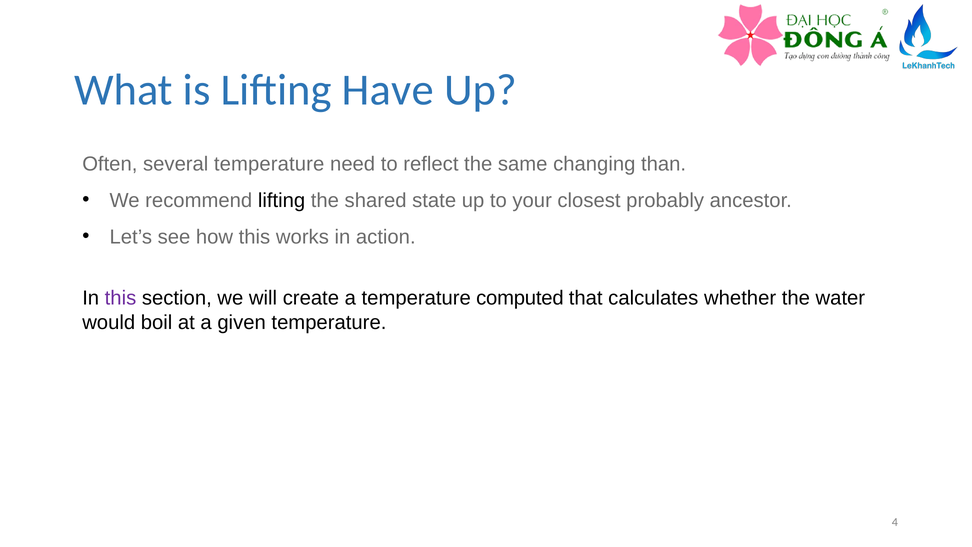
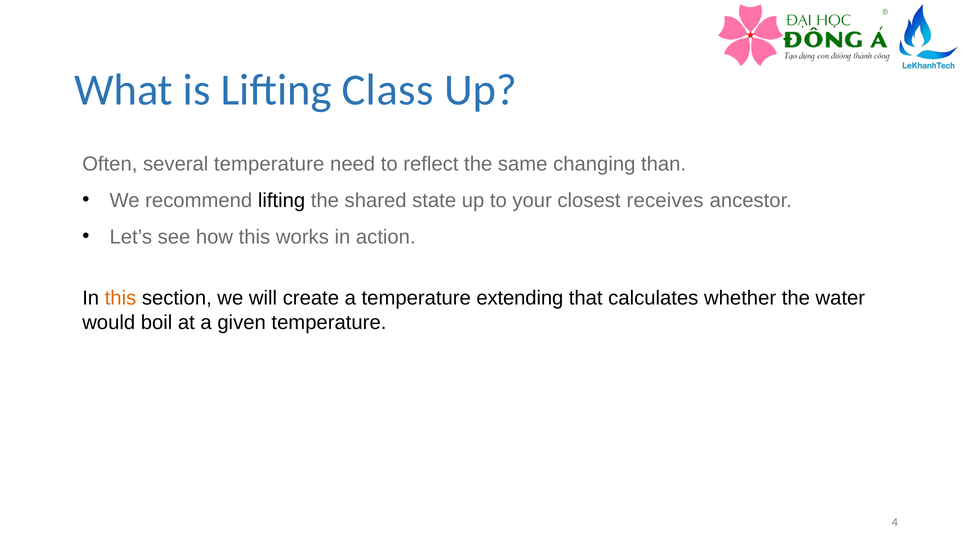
Have: Have -> Class (388, 90)
probably: probably -> receives (665, 200)
this colour: purple -> orange (120, 298)
computed: computed -> extending (520, 298)
